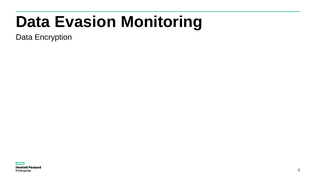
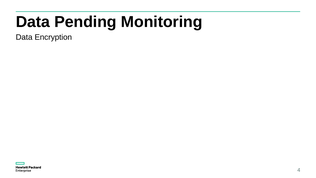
Evasion: Evasion -> Pending (85, 22)
